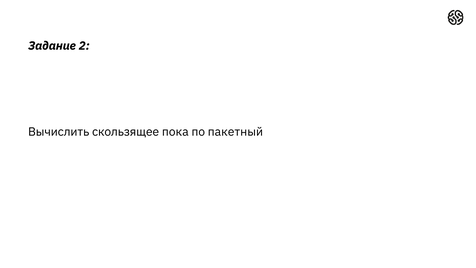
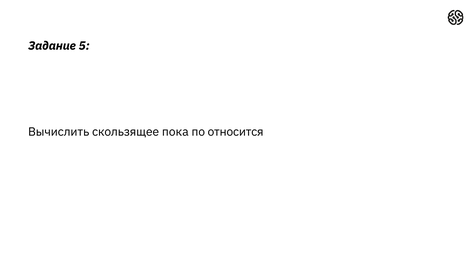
2: 2 -> 5 (84, 46)
пакетный: пакетный -> относится (236, 132)
